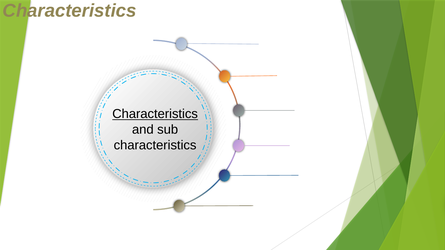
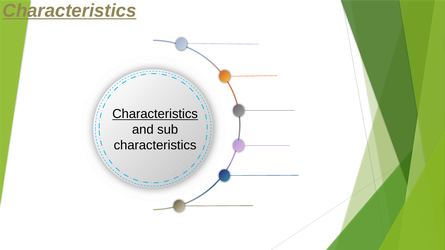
Characteristics underline: none -> present (70, 11)
